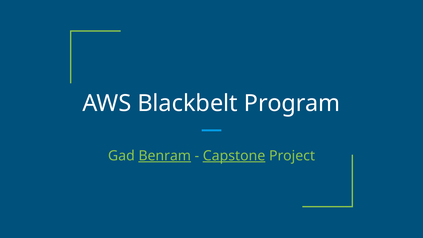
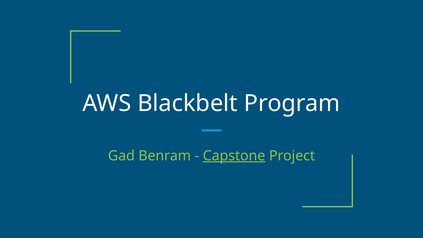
Benram underline: present -> none (165, 156)
